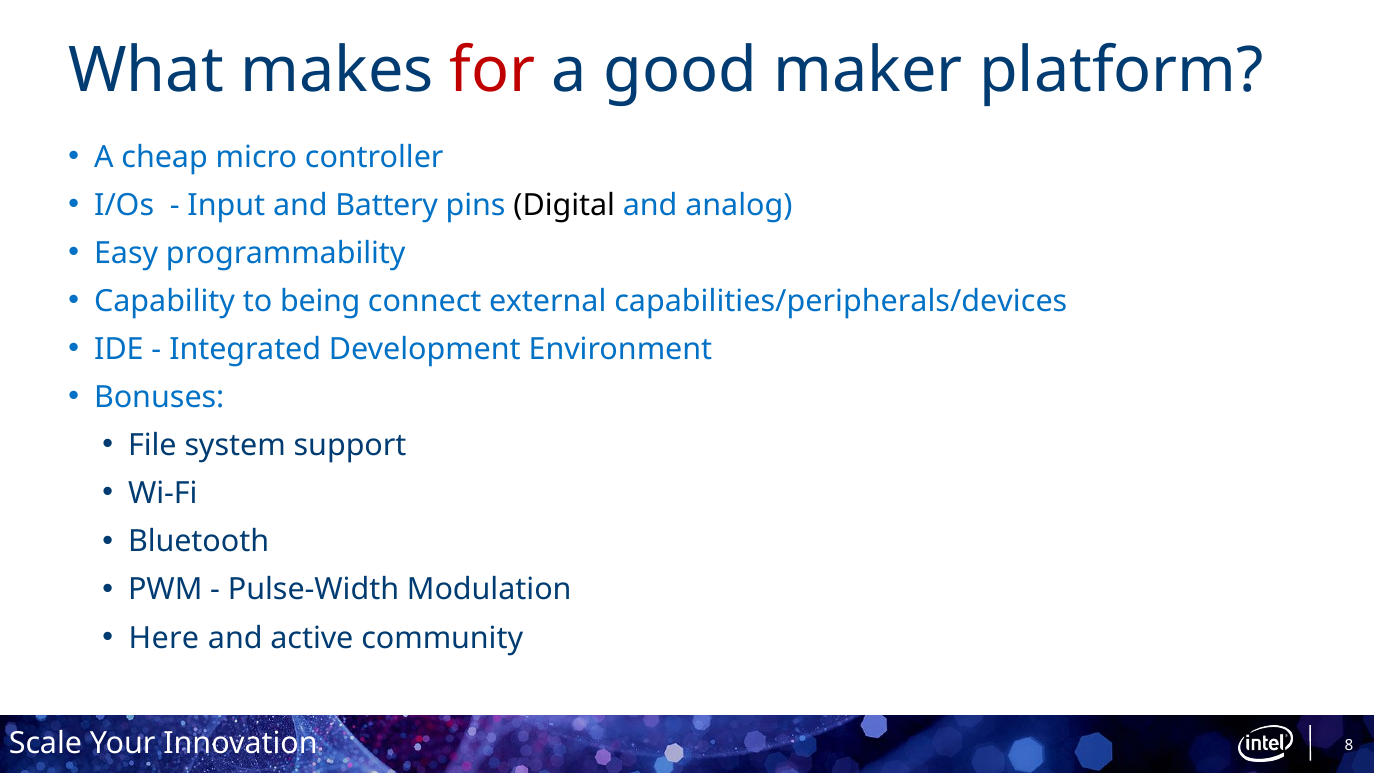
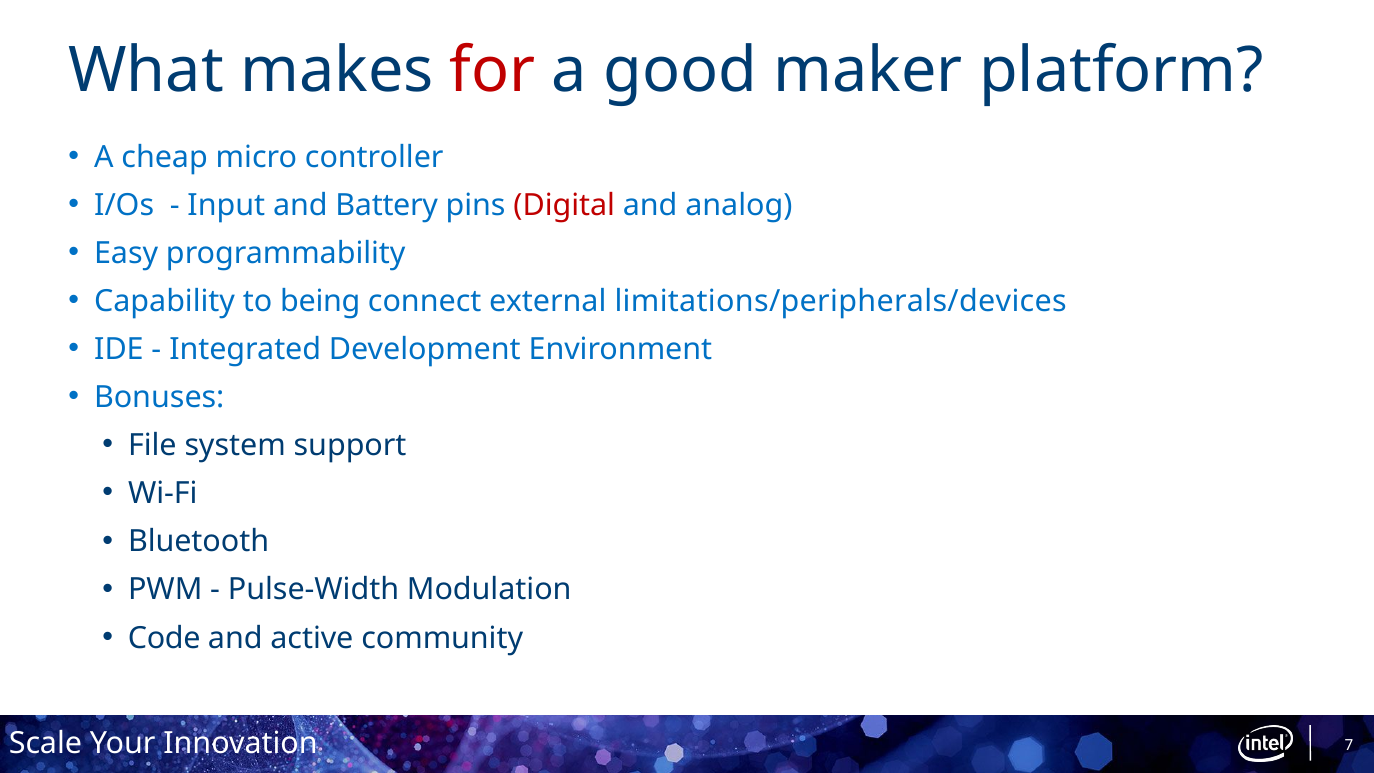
Digital colour: black -> red (564, 205)
capabilities/peripherals/devices: capabilities/peripherals/devices -> limitations/peripherals/devices (841, 301)
Here: Here -> Code (164, 638)
8: 8 -> 7 (1349, 745)
